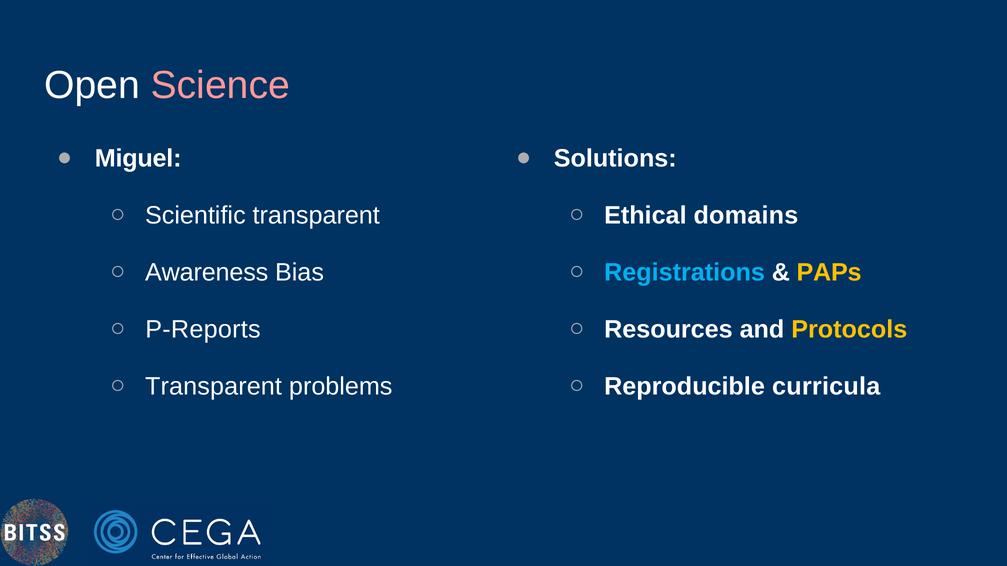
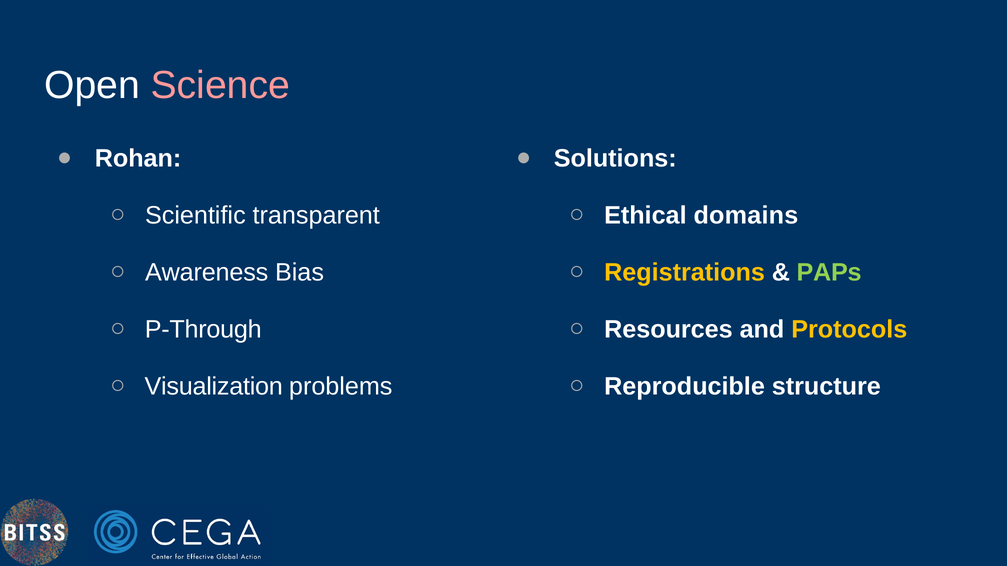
Miguel: Miguel -> Rohan (138, 158)
Registrations colour: light blue -> yellow (685, 273)
PAPs colour: yellow -> light green (829, 273)
P-Reports: P-Reports -> P-Through (203, 330)
Transparent: Transparent -> Visualization (214, 387)
curricula: curricula -> structure (826, 387)
